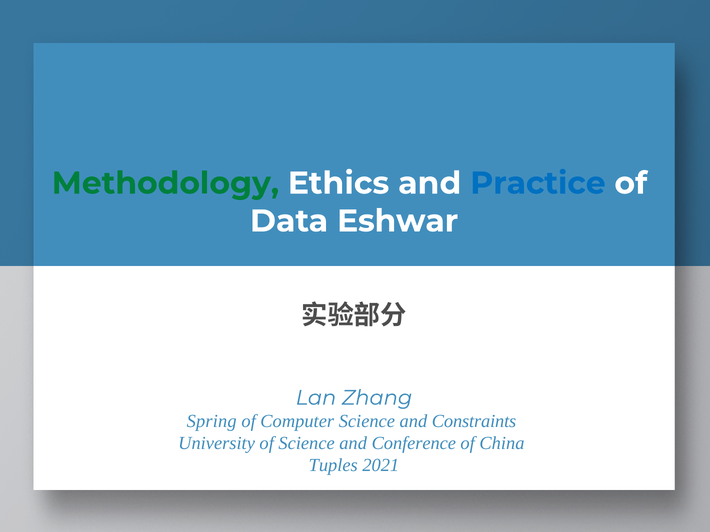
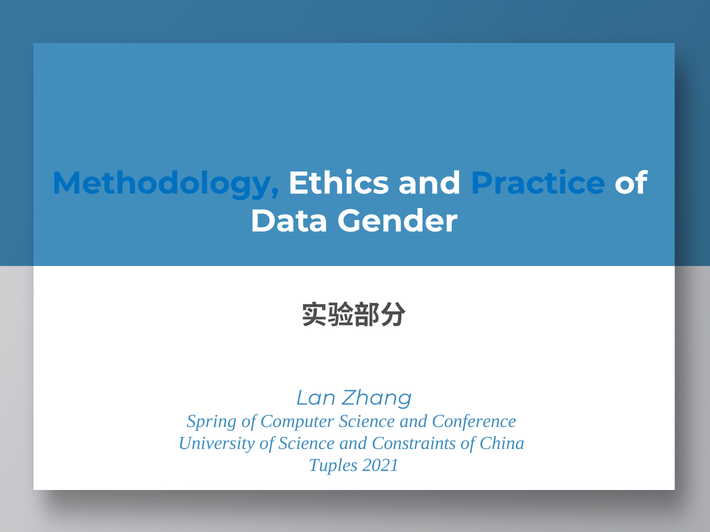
Methodology colour: green -> blue (165, 183)
Eshwar: Eshwar -> Gender (398, 221)
Constraints: Constraints -> Conference (474, 422)
Conference: Conference -> Constraints (414, 444)
